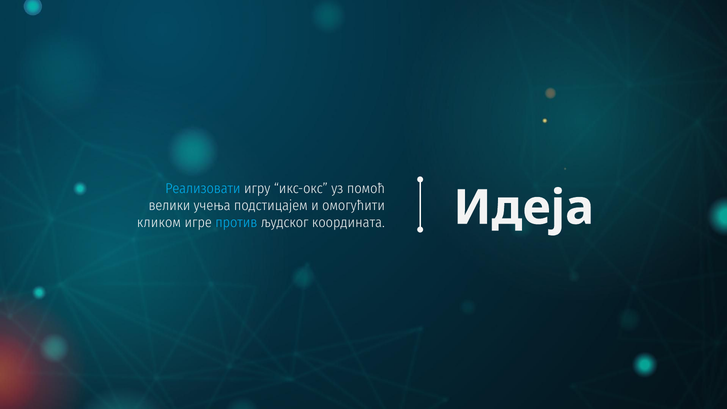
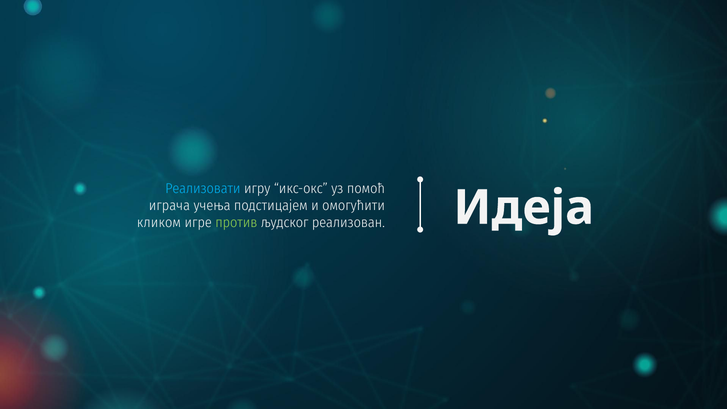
велики: велики -> играча (169, 205)
против colour: light blue -> light green (236, 222)
координата: координата -> реализован (348, 222)
